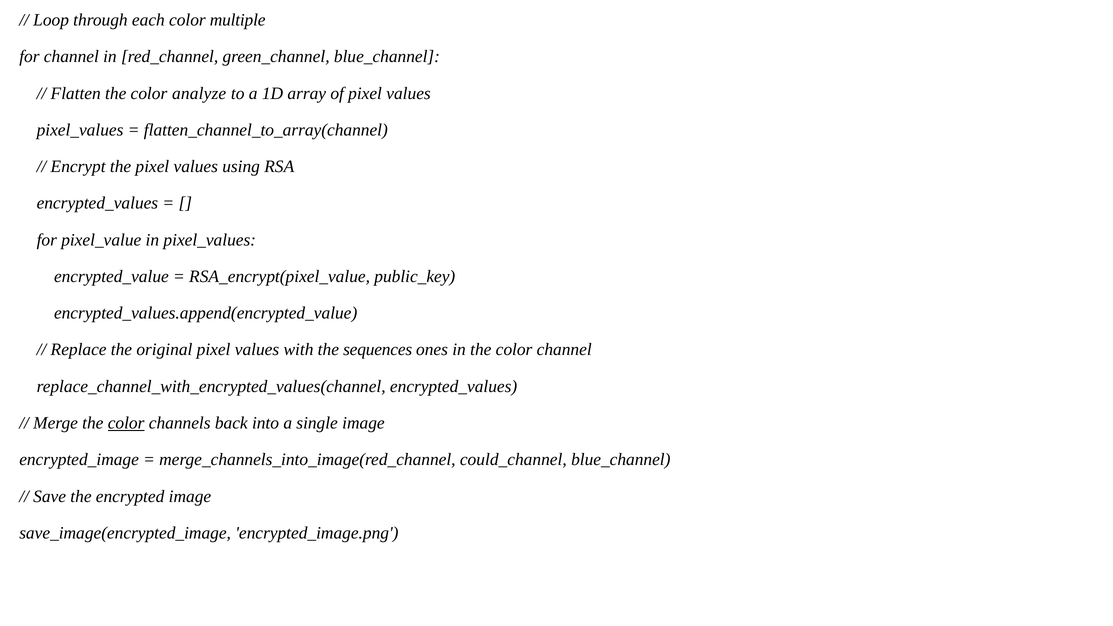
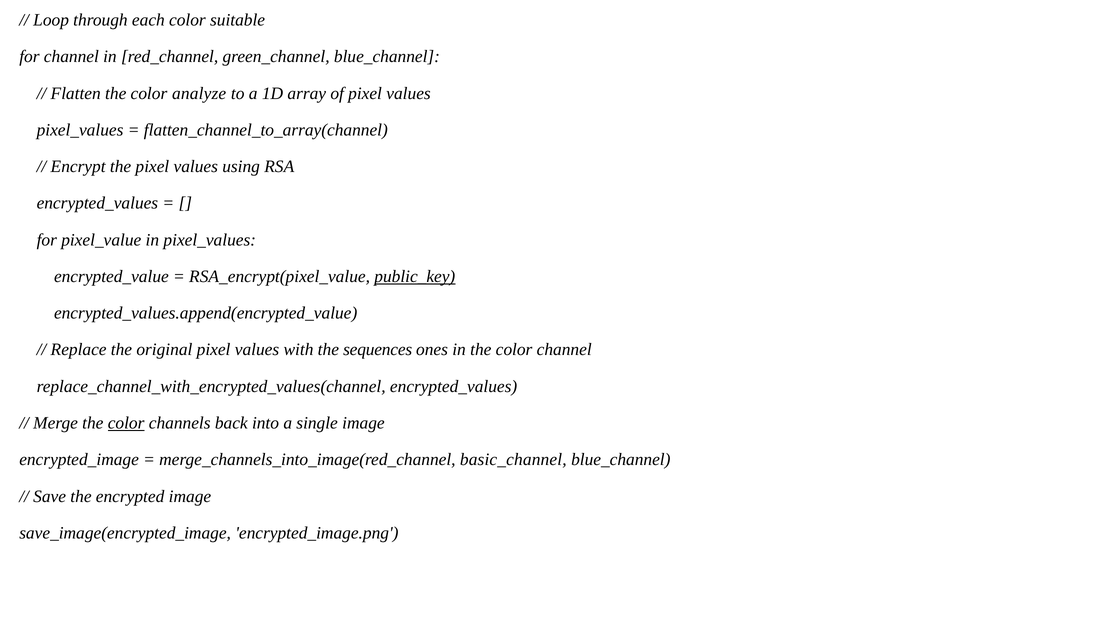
multiple: multiple -> suitable (238, 20)
public_key underline: none -> present (415, 276)
could_channel: could_channel -> basic_channel (513, 460)
